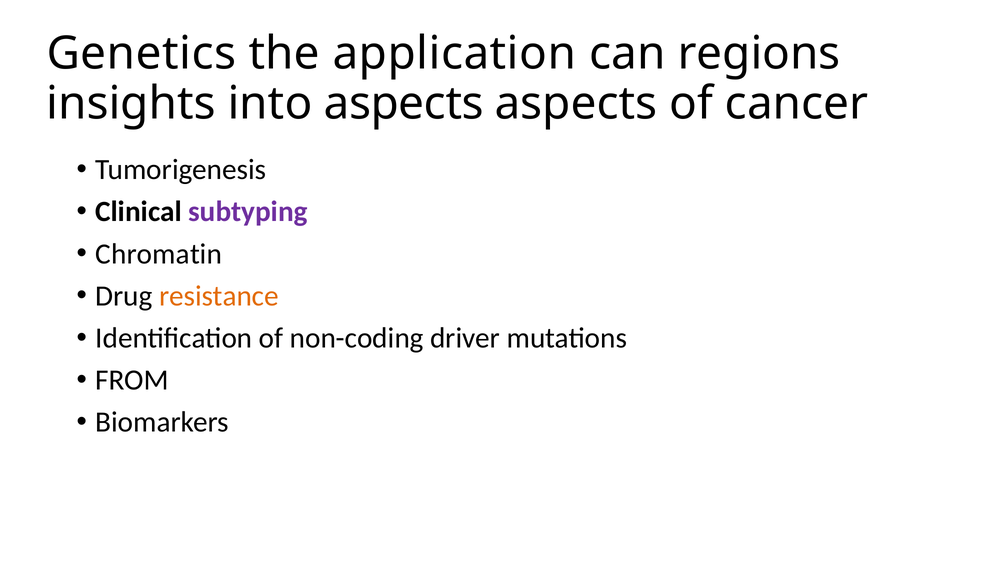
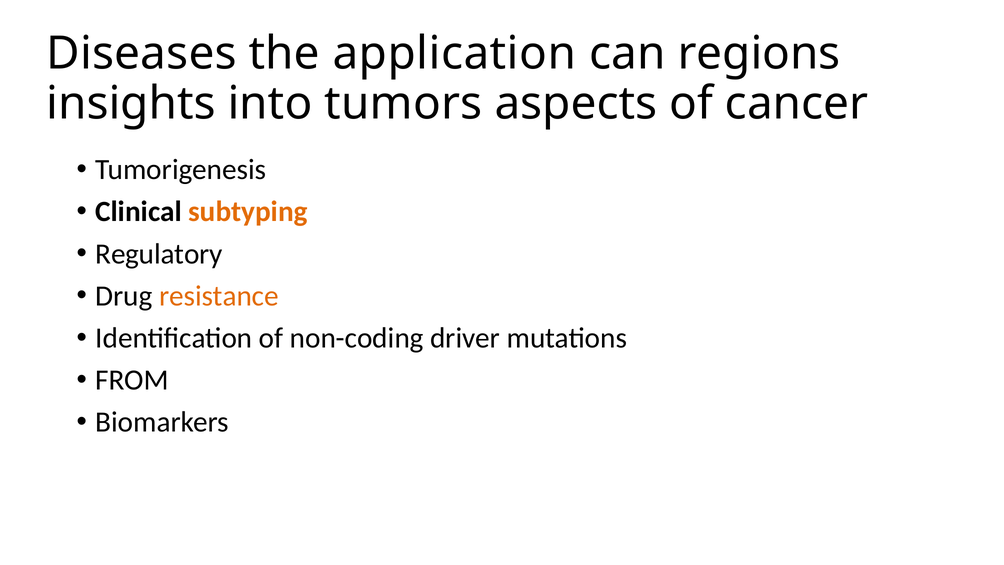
Genetics: Genetics -> Diseases (142, 54)
into aspects: aspects -> tumors (403, 103)
subtyping colour: purple -> orange (248, 212)
Chromatin: Chromatin -> Regulatory (159, 254)
